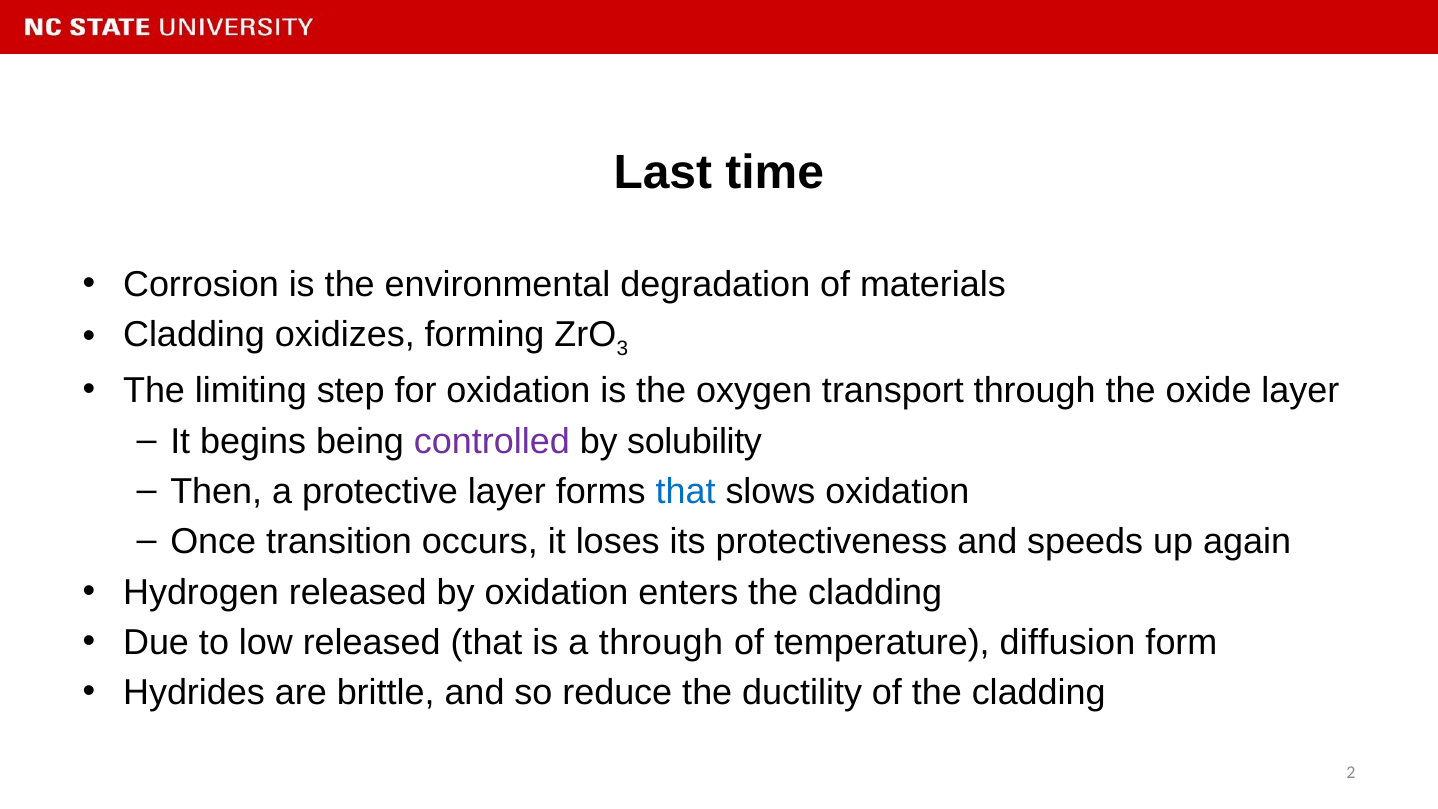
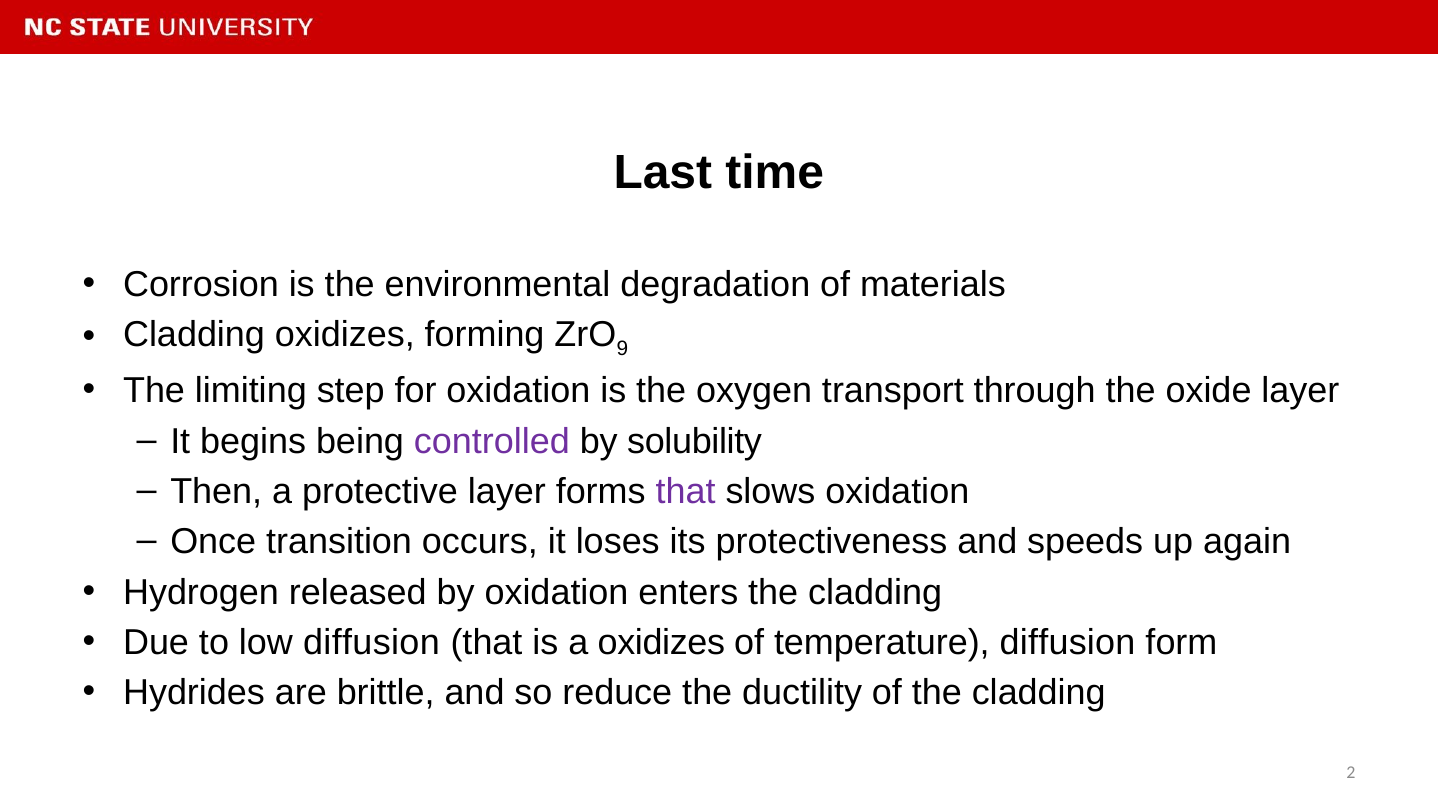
3: 3 -> 9 (622, 349)
that colour: blue -> purple (686, 491)
low released: released -> diffusion (371, 642)
a through: through -> oxidizes (661, 642)
